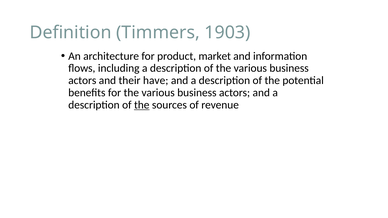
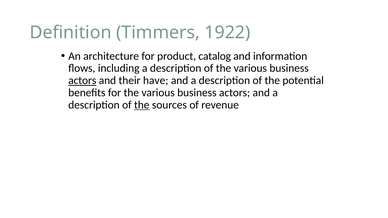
1903: 1903 -> 1922 (227, 33)
market: market -> catalog (215, 56)
actors underline: none -> present (82, 81)
